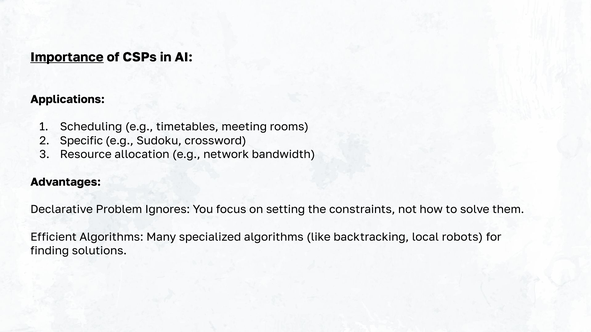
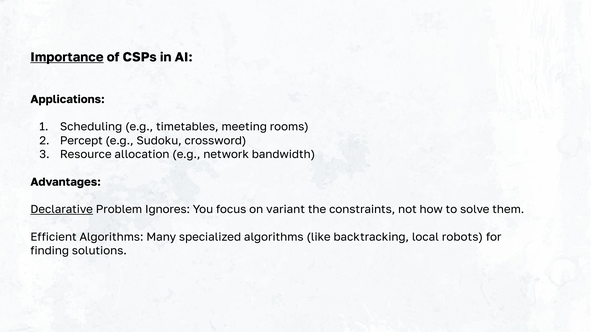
Specific: Specific -> Percept (81, 141)
Declarative underline: none -> present (62, 210)
setting: setting -> variant (286, 210)
